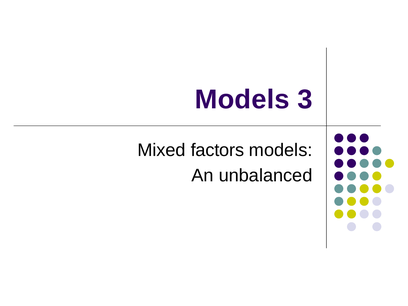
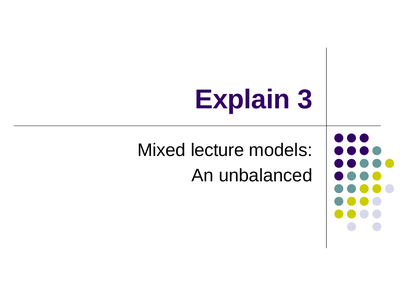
Models: Models -> Explain (242, 100)
factors: factors -> lecture (217, 150)
